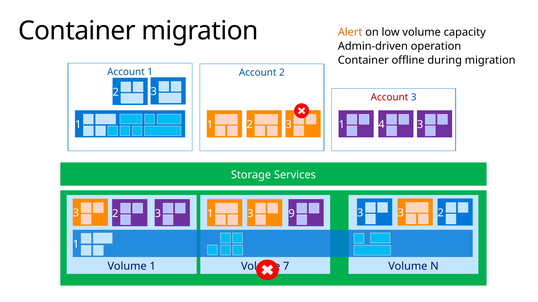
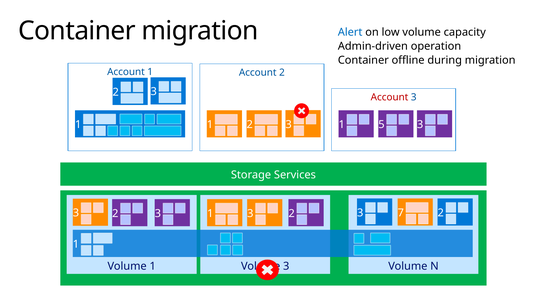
Alert colour: orange -> blue (350, 32)
4: 4 -> 5 (381, 125)
9: 9 -> 2 (292, 214)
3: 3 -> 7 (401, 213)
7: 7 -> 3 (286, 267)
